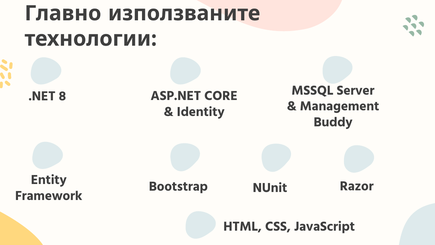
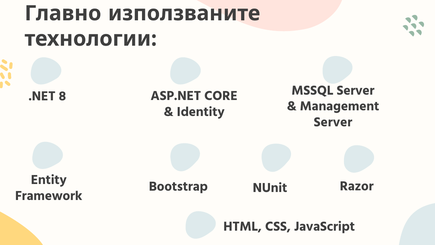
Buddy: Buddy -> Server (333, 122)
